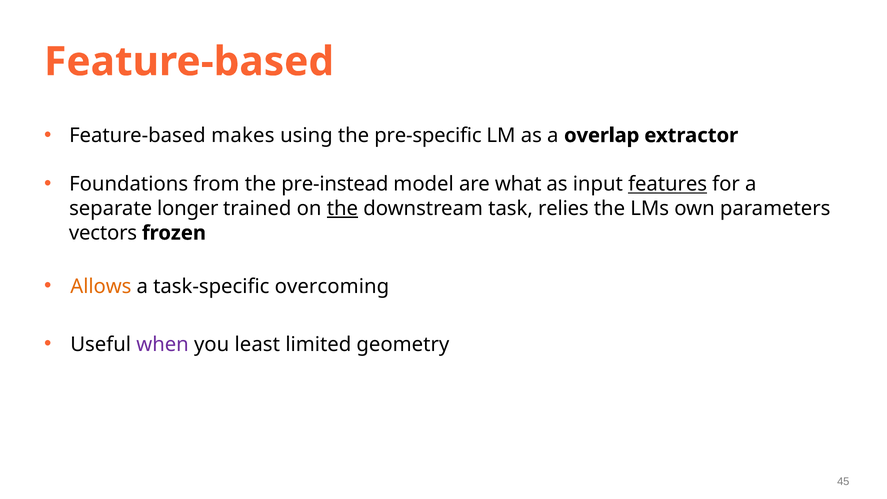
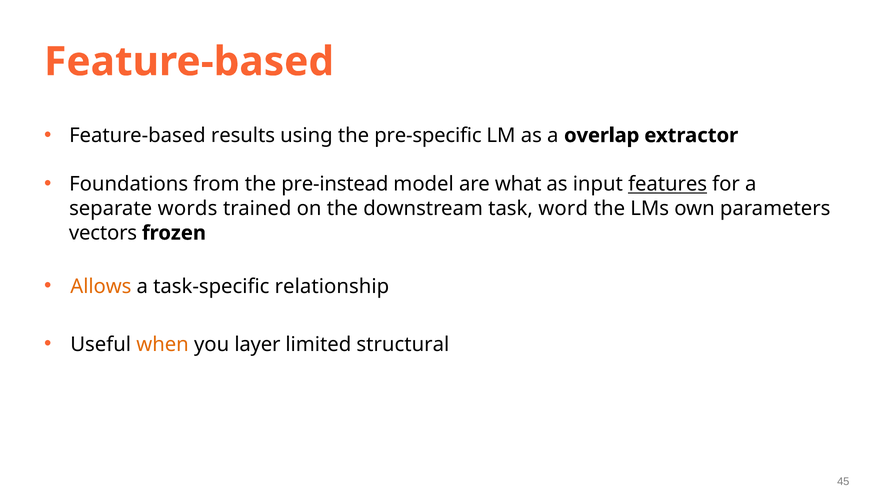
makes: makes -> results (243, 135)
longer: longer -> words (188, 209)
the underline: present -> none (342, 209)
relies: relies -> word (563, 209)
overcoming: overcoming -> relationship (332, 286)
when colour: purple -> orange (163, 344)
least: least -> layer (257, 344)
geometry: geometry -> structural (403, 344)
